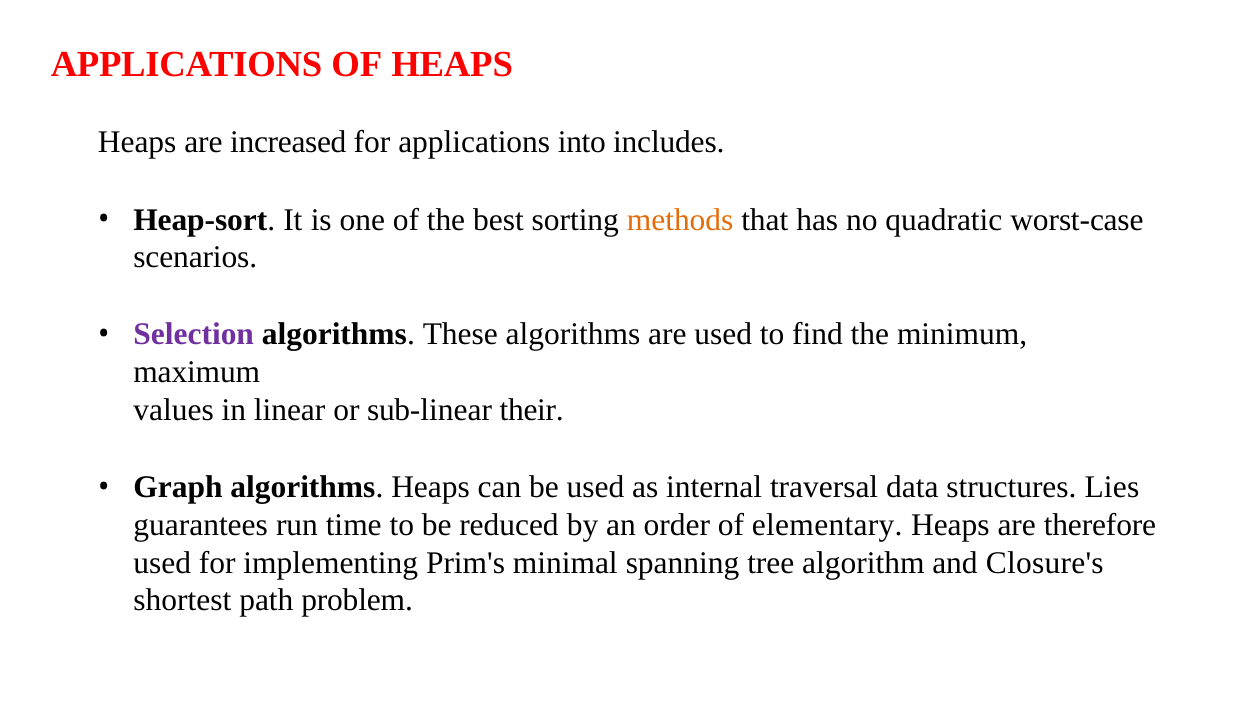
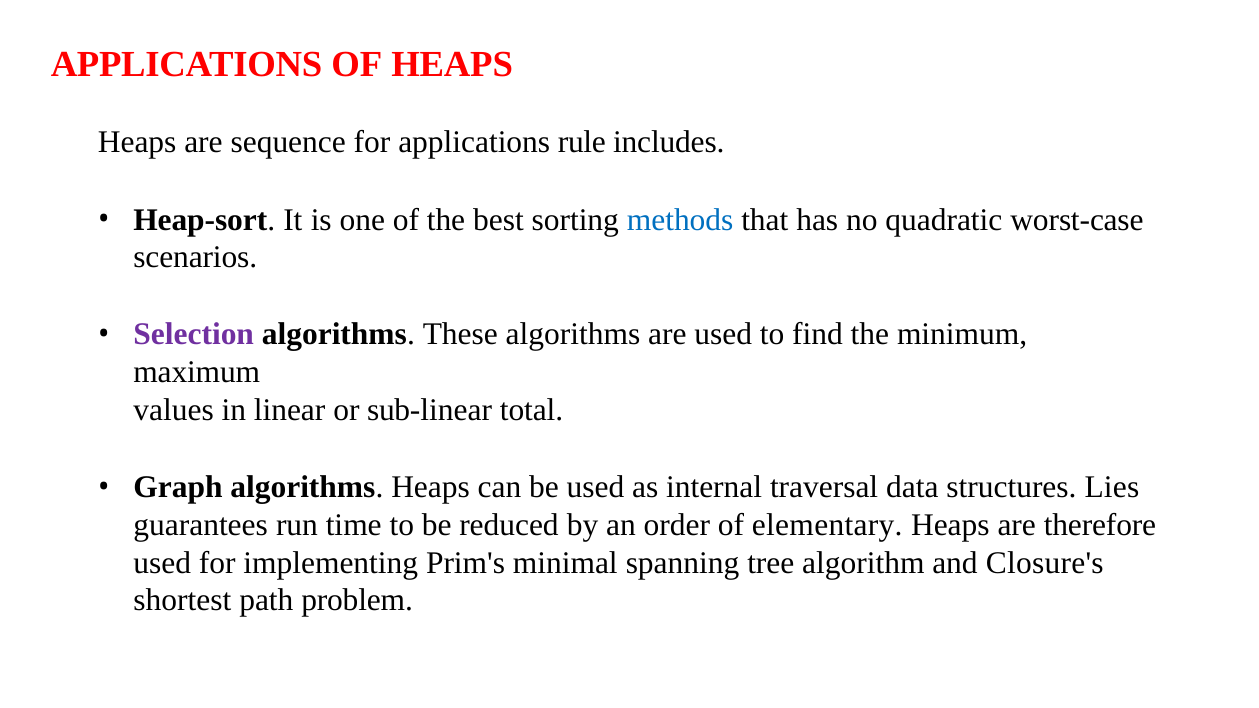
increased: increased -> sequence (288, 143)
into: into -> rule (582, 143)
methods colour: orange -> blue (680, 220)
their: their -> total (532, 410)
